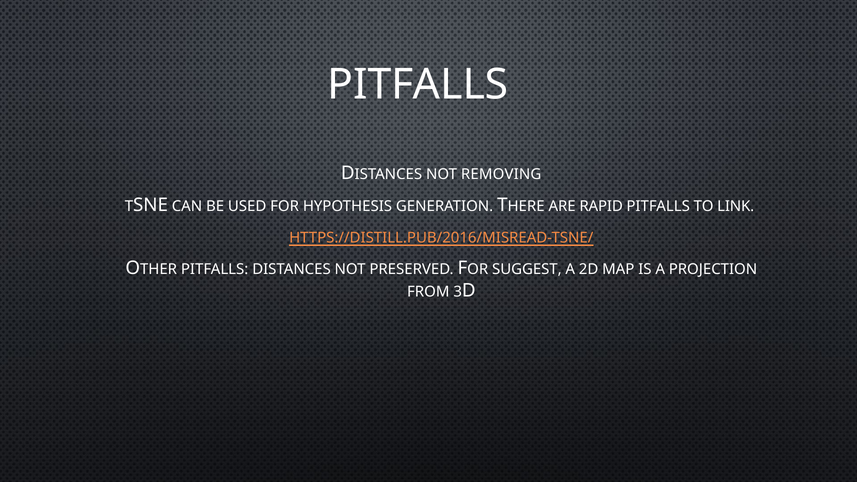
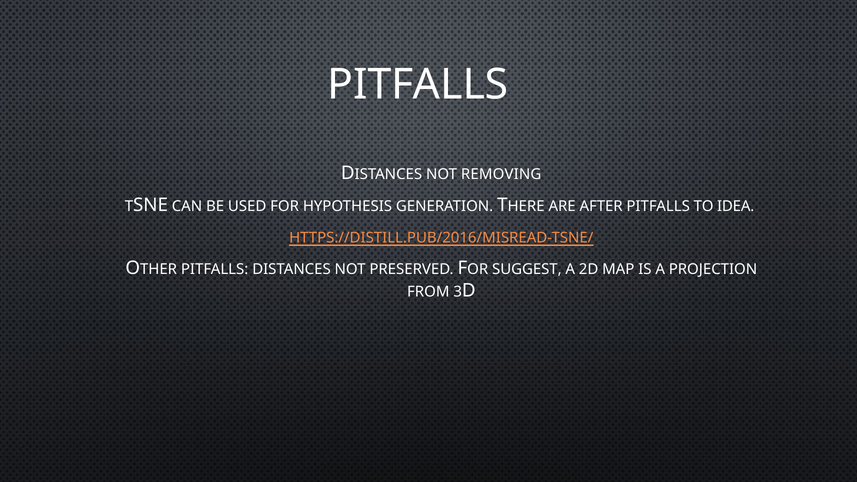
RAPID: RAPID -> AFTER (601, 206)
LINK: LINK -> IDEA (736, 206)
